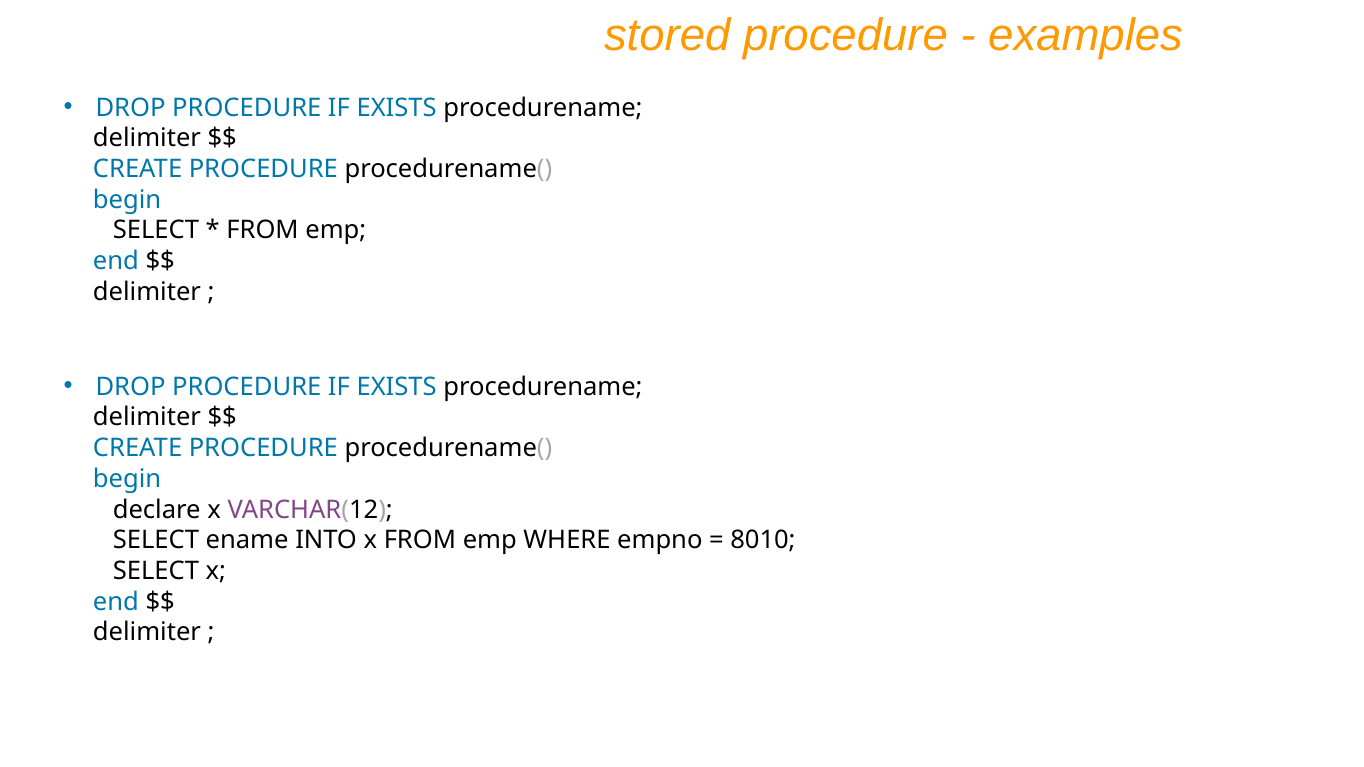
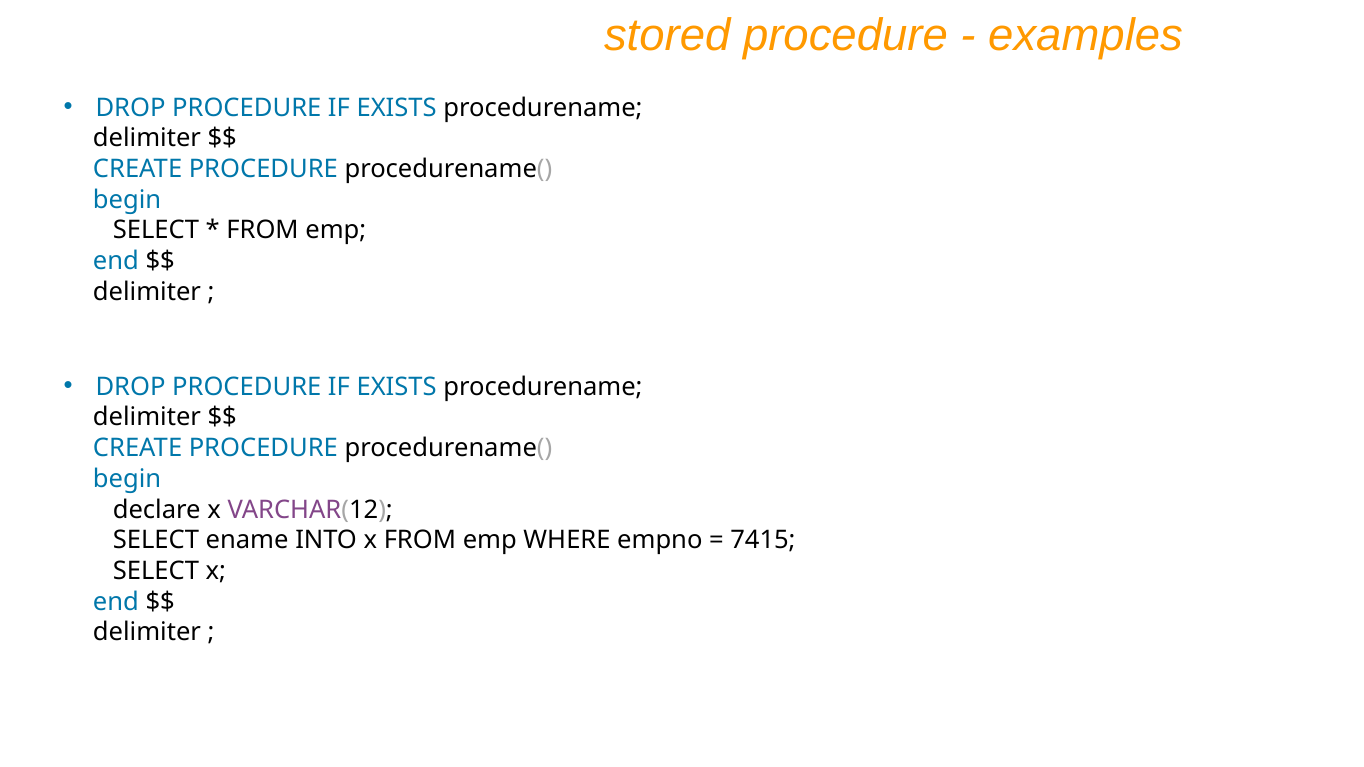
8010: 8010 -> 7415 (763, 540)
